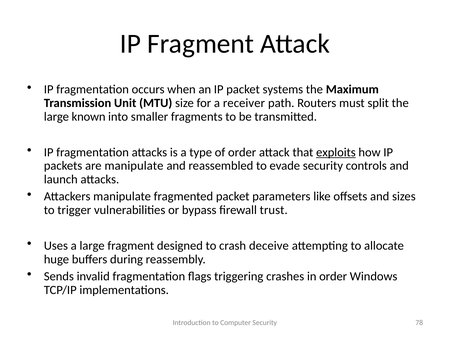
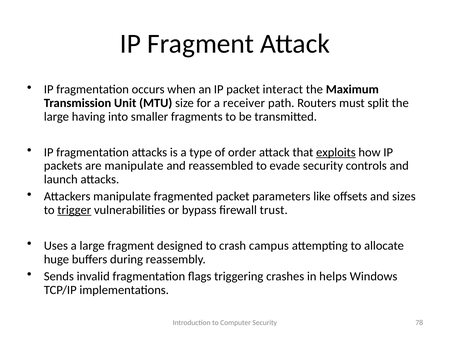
systems: systems -> interact (283, 89)
known: known -> having (89, 116)
trigger underline: none -> present (74, 210)
deceive: deceive -> campus (269, 245)
in order: order -> helps (333, 276)
